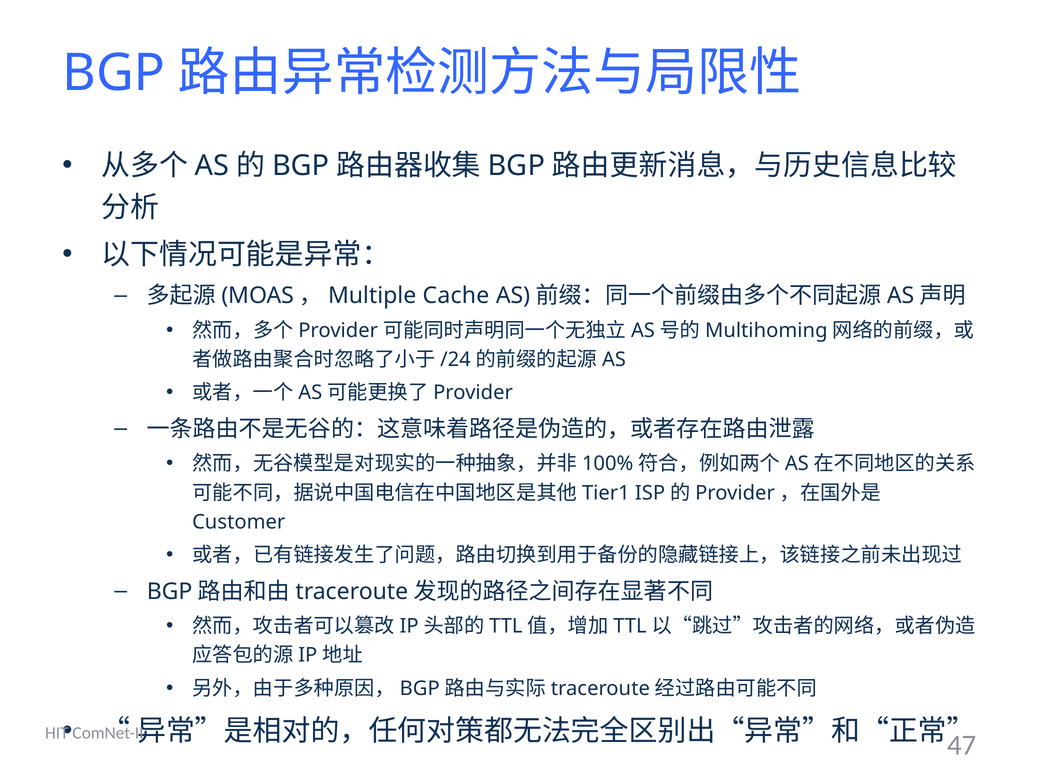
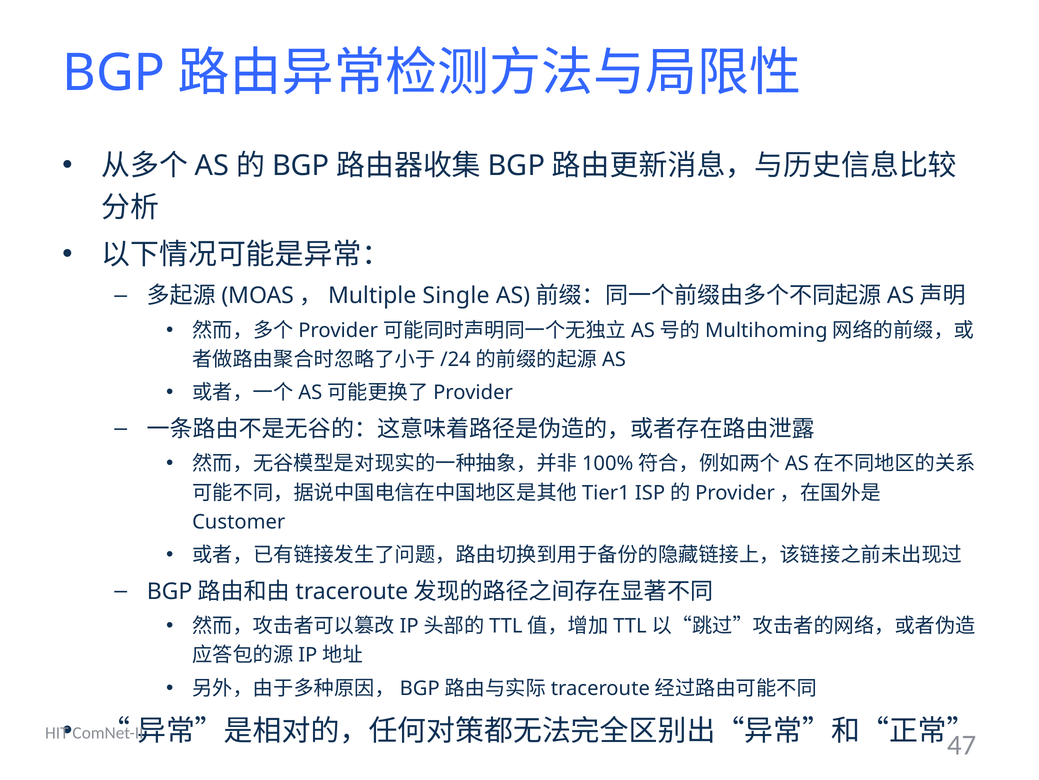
Cache: Cache -> Single (456, 295)
